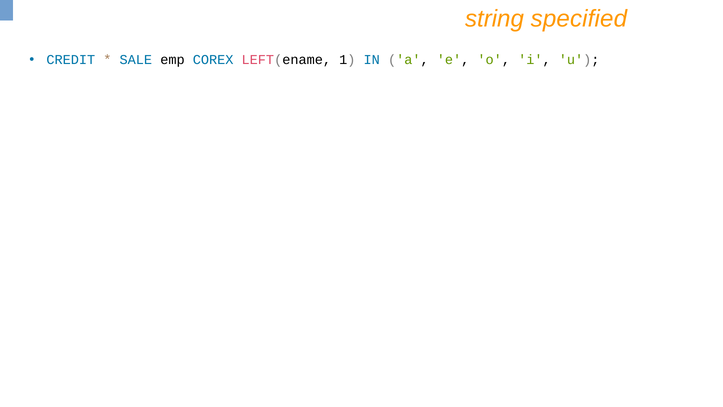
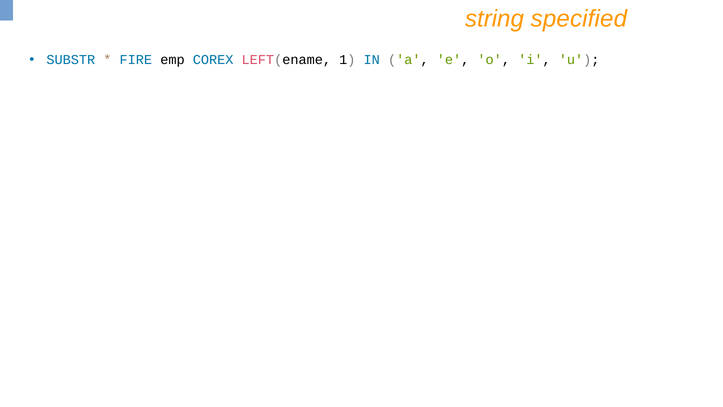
CREDIT: CREDIT -> SUBSTR (71, 60)
SALE: SALE -> FIRE (136, 60)
